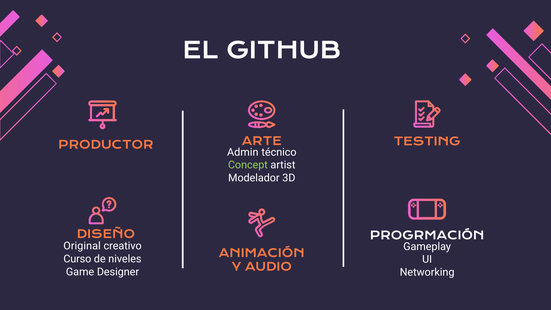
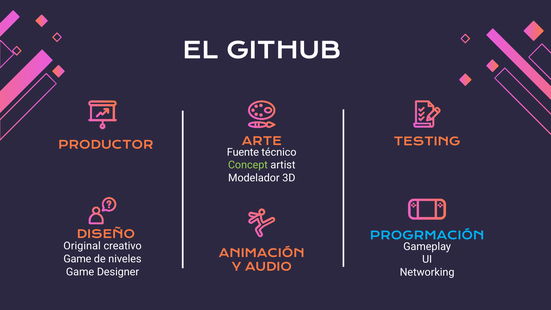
Admin: Admin -> Fuente (243, 152)
PROGRMACIÓN colour: white -> light blue (427, 236)
Curso: Curso -> Game (77, 259)
